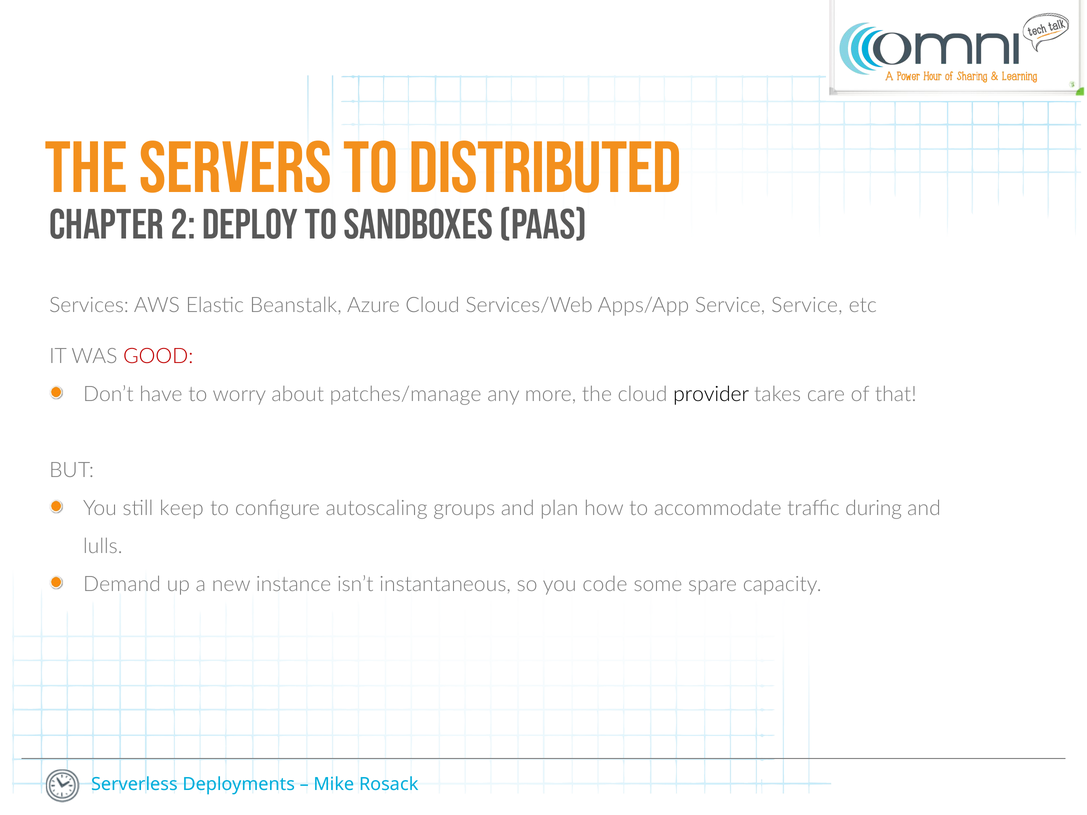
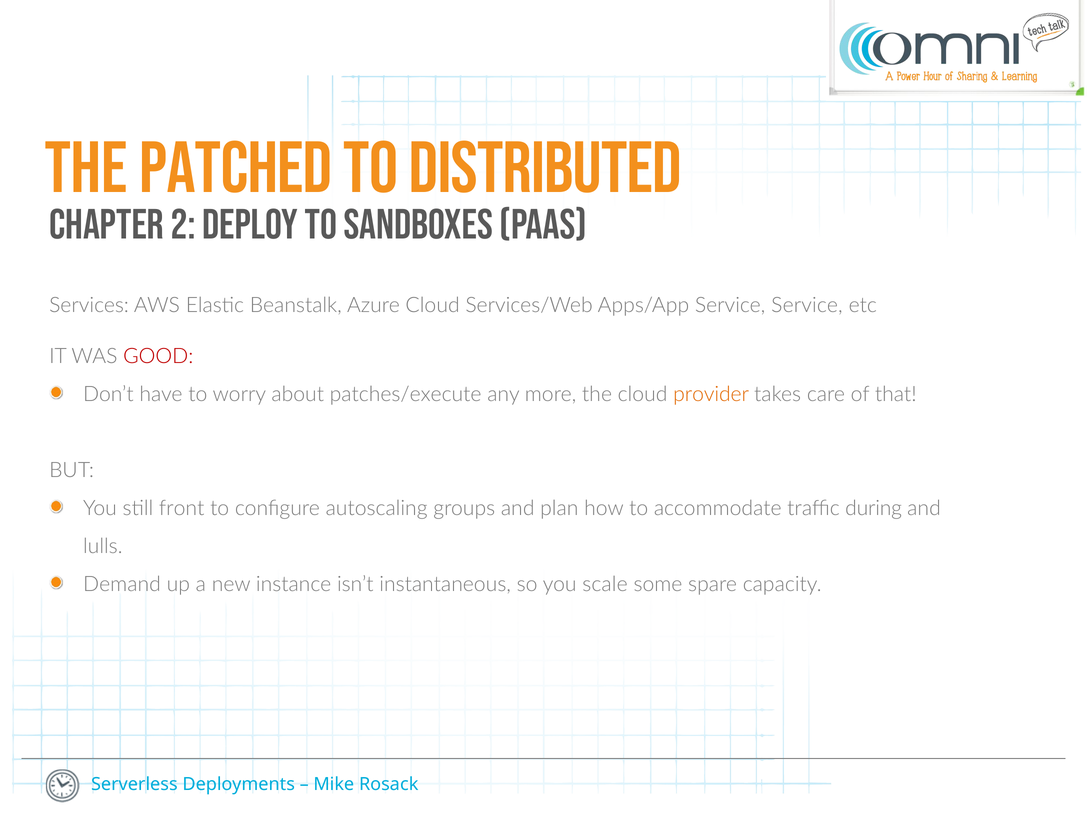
Servers: Servers -> Patched (236, 168)
patches/manage: patches/manage -> patches/execute (406, 394)
provider colour: black -> orange (711, 394)
keep: keep -> front (182, 508)
code: code -> scale (605, 585)
